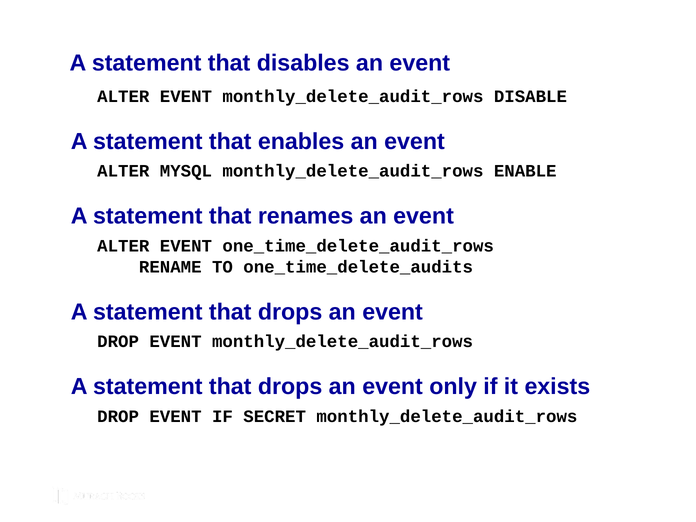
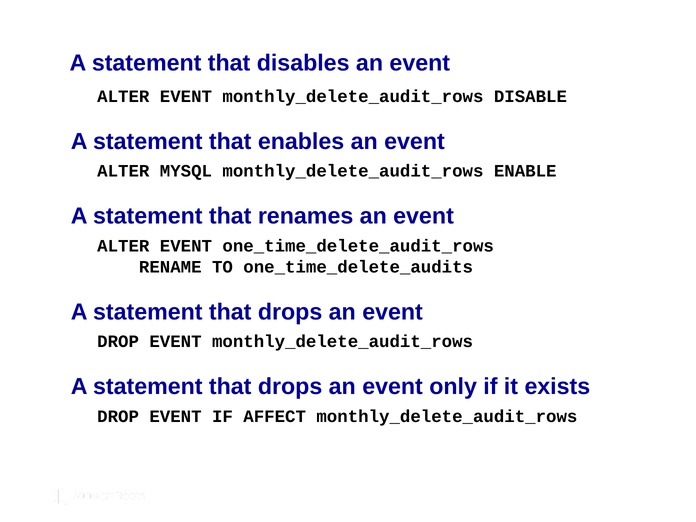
SECRET: SECRET -> AFFECT (275, 417)
